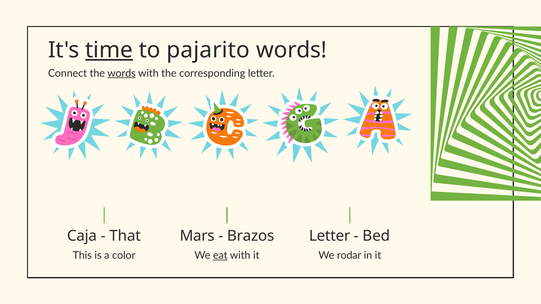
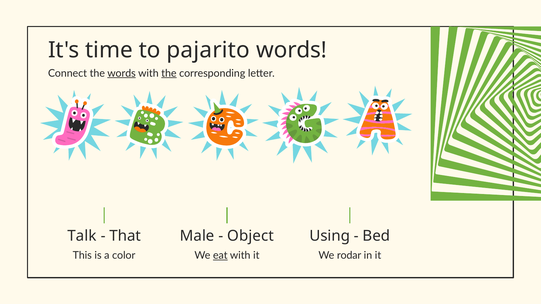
time underline: present -> none (109, 50)
the underline: none -> present (169, 73)
Caja: Caja -> Talk (82, 236)
Mars: Mars -> Male (197, 236)
Brazos: Brazos -> Object (251, 236)
Letter: Letter -> Using (330, 236)
